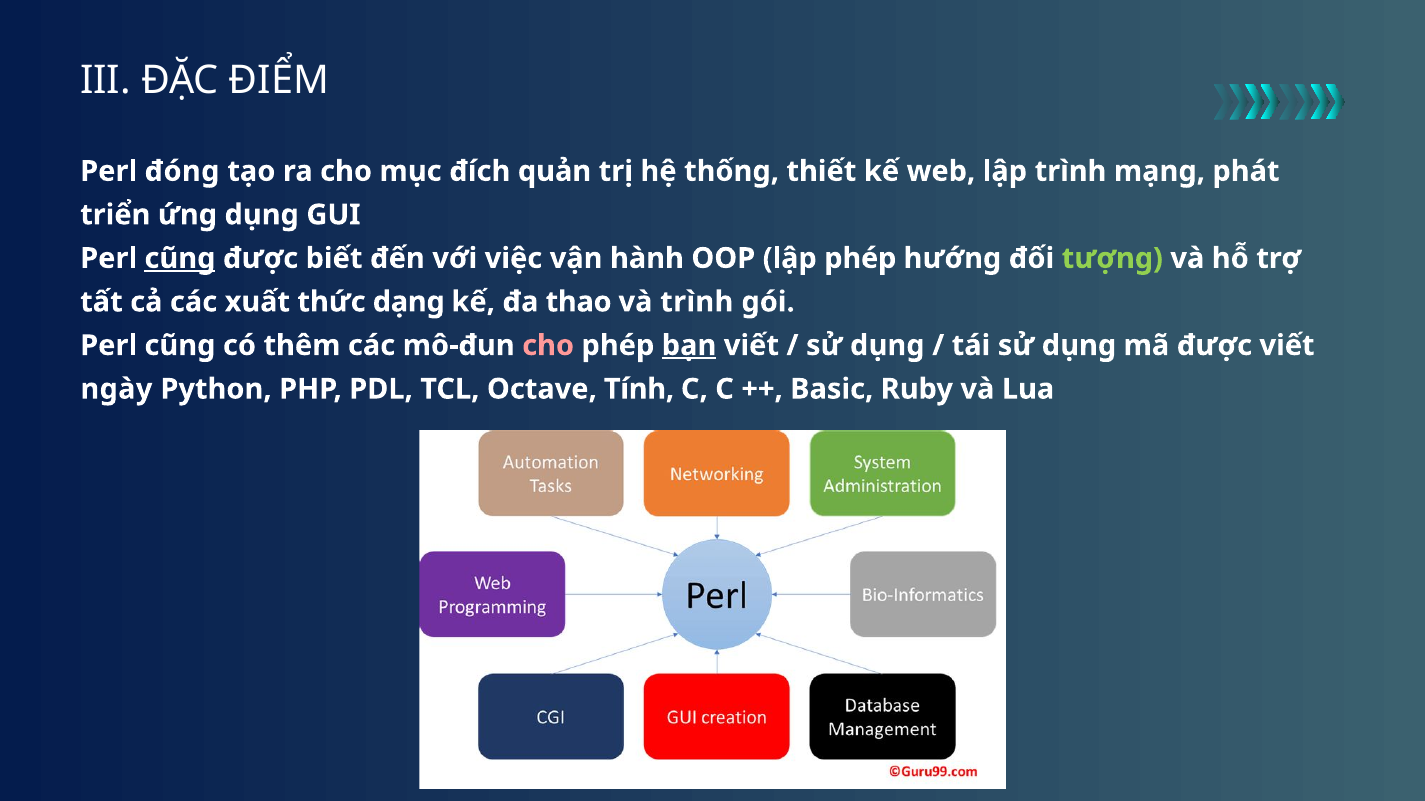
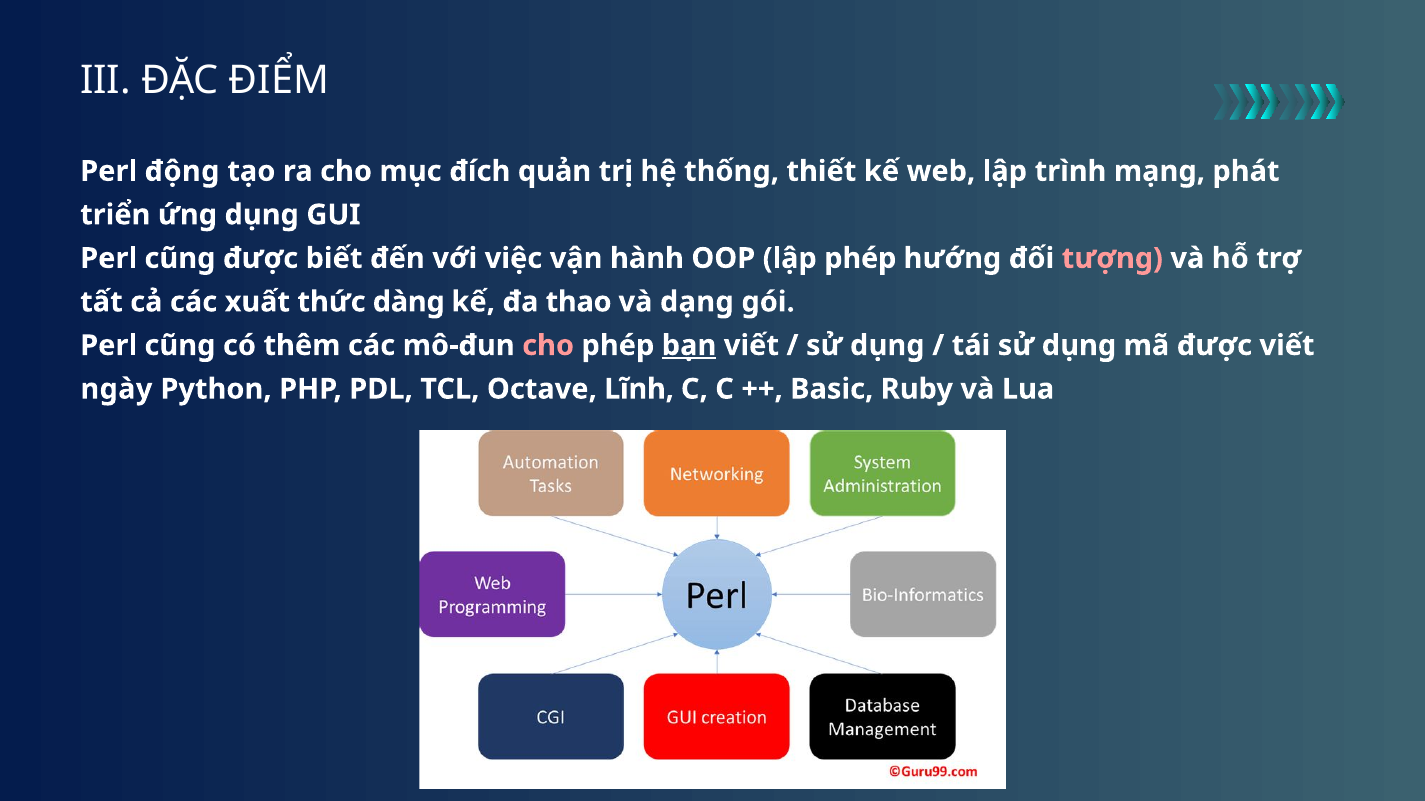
đóng: đóng -> động (182, 171)
cũng underline: present -> none (180, 259)
tượng colour: light green -> pink (1112, 259)
dạng: dạng -> dàng (409, 302)
và trình: trình -> dạng (697, 302)
Tính: Tính -> Lĩnh (639, 389)
